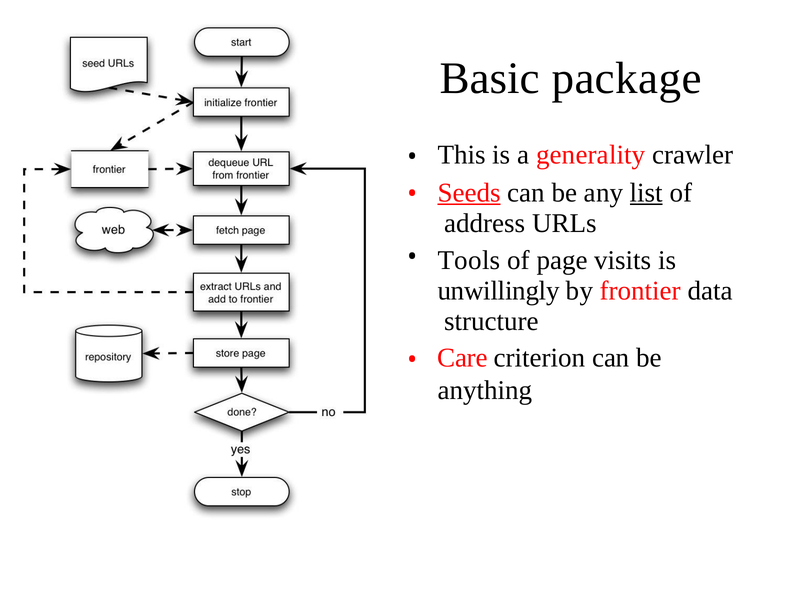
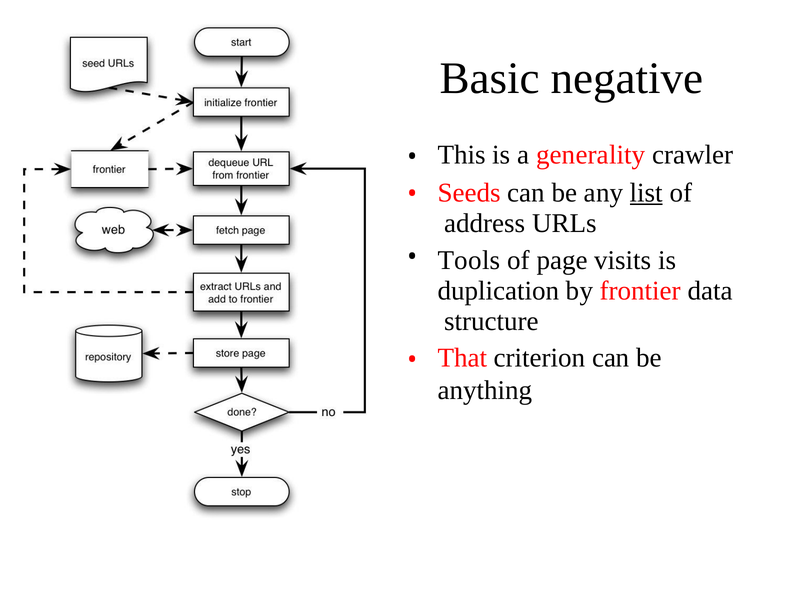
package: package -> negative (627, 78)
Seeds underline: present -> none (469, 193)
unwillingly: unwillingly -> duplication (498, 291)
Care: Care -> That (462, 358)
